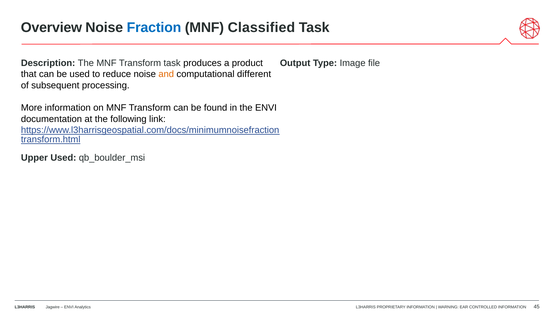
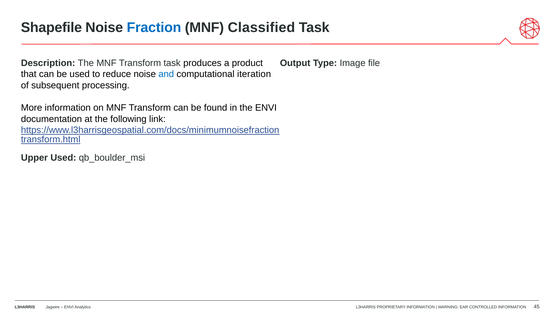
Overview: Overview -> Shapefile (51, 28)
and colour: orange -> blue (166, 74)
different: different -> iteration (254, 74)
